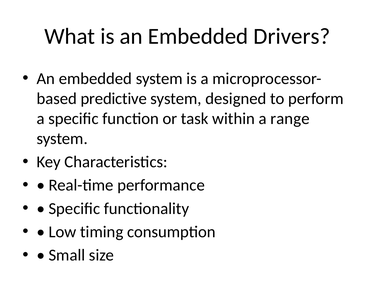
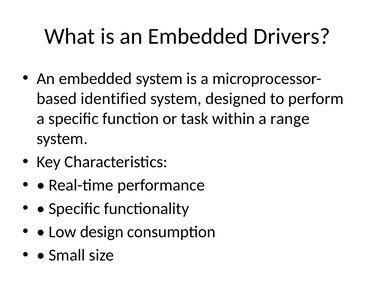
predictive: predictive -> identified (114, 99)
timing: timing -> design (102, 232)
